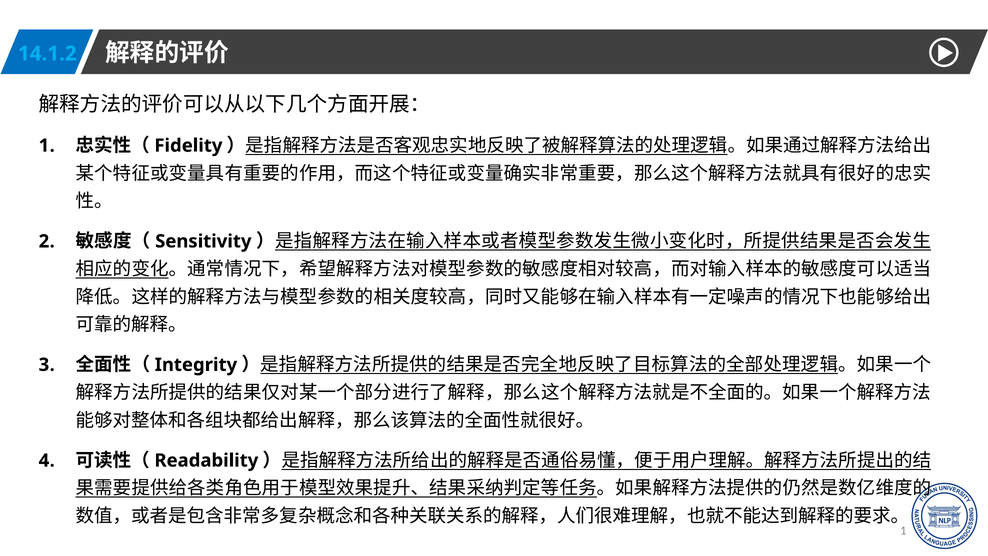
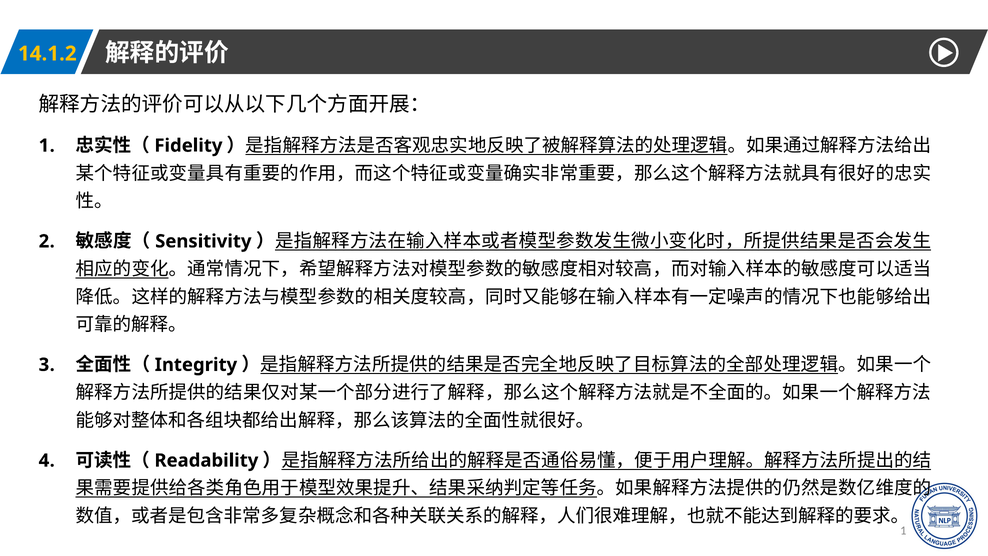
14.1.2 colour: light blue -> yellow (47, 54)
